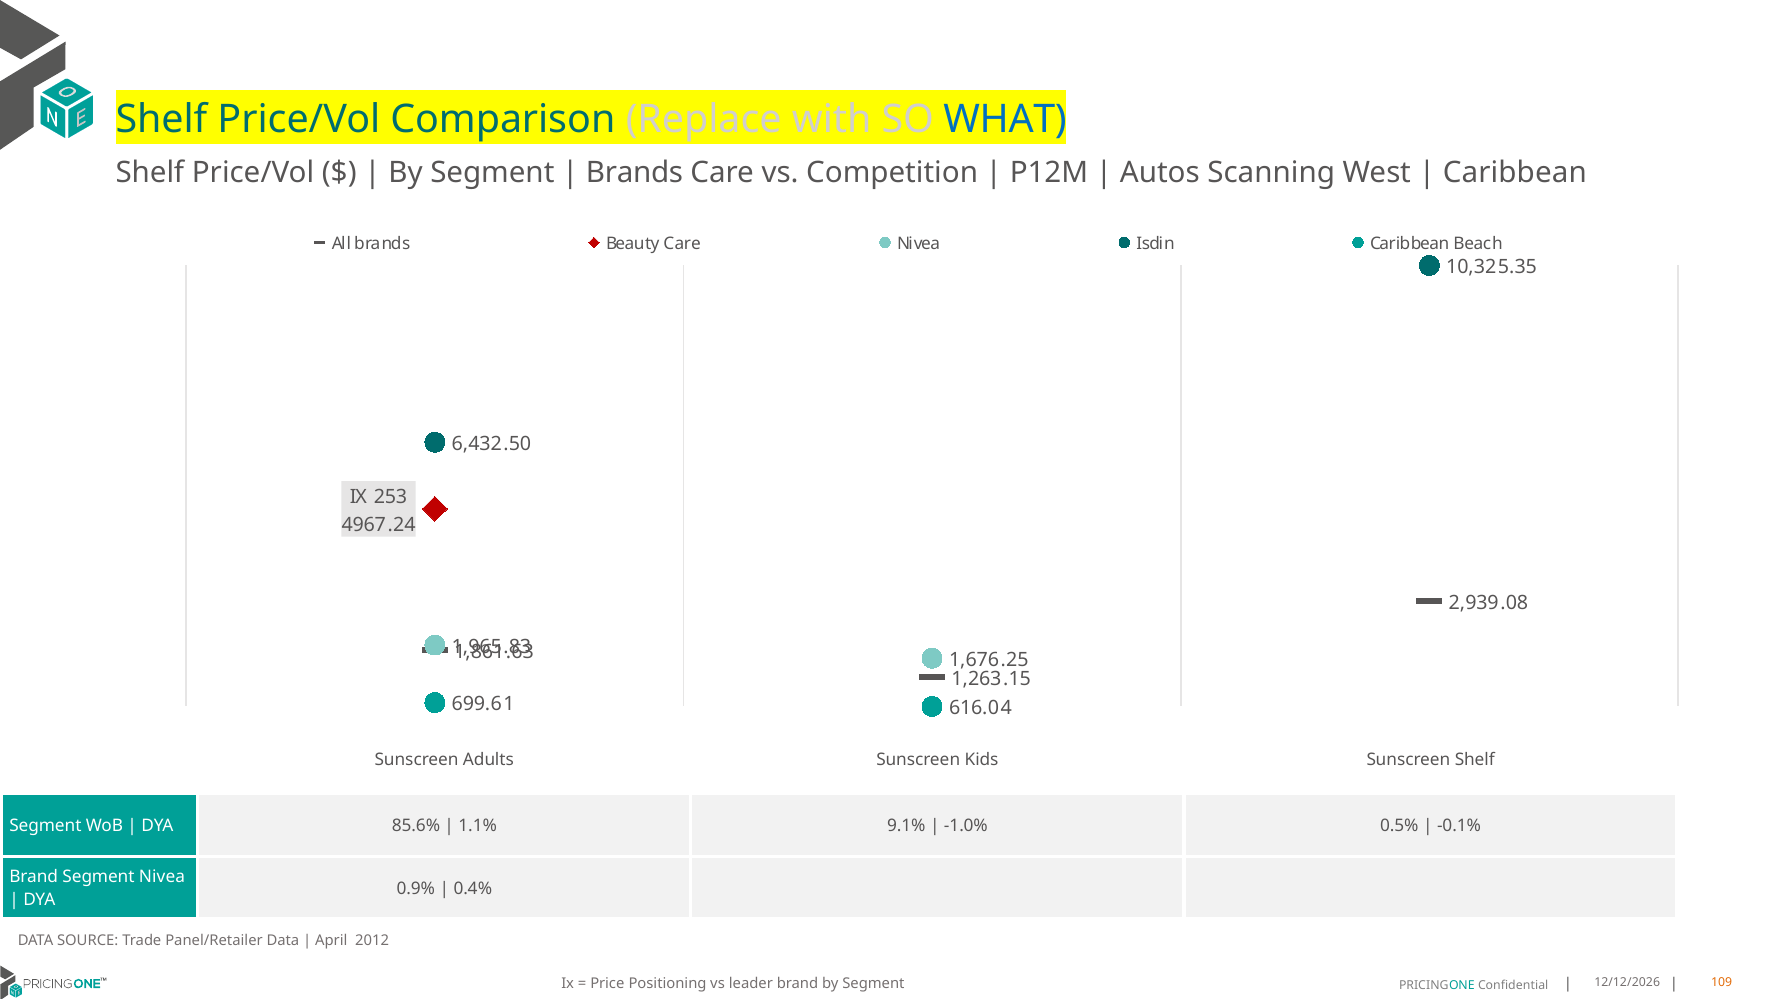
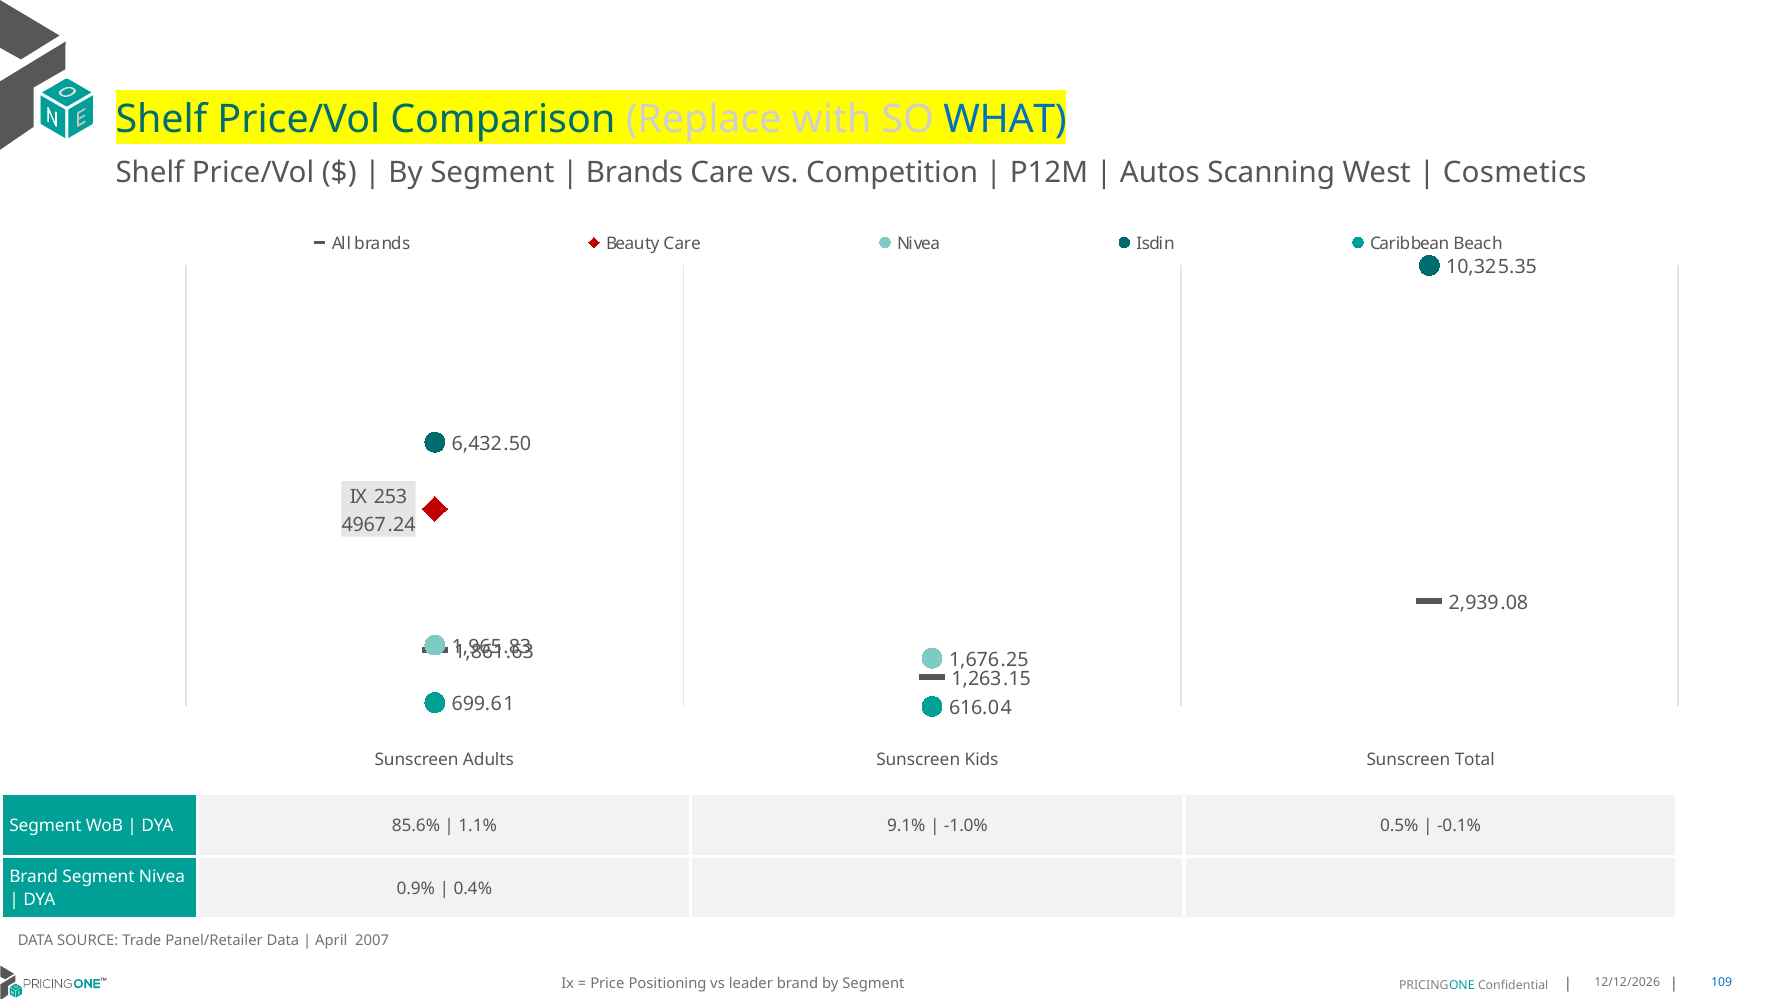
Caribbean: Caribbean -> Cosmetics (1515, 173)
Sunscreen Shelf: Shelf -> Total (1475, 760)
2012: 2012 -> 2007 (372, 941)
109 colour: orange -> blue (1722, 982)
